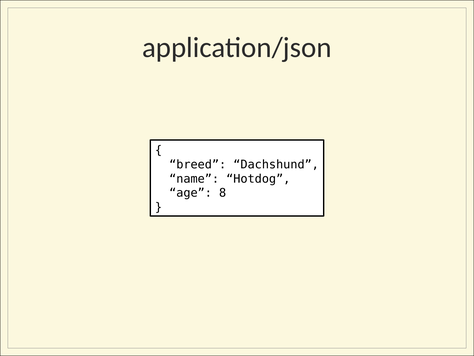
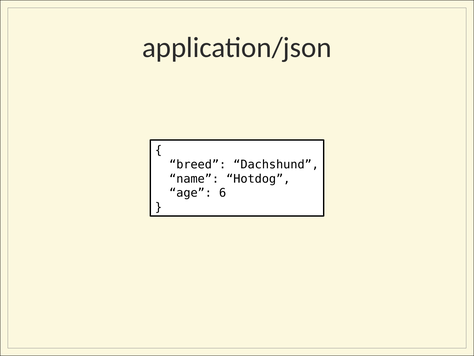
8: 8 -> 6 (223, 193)
